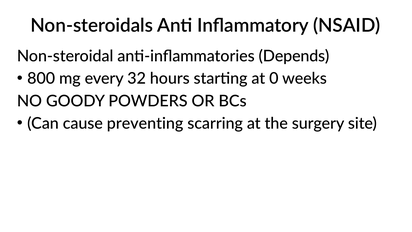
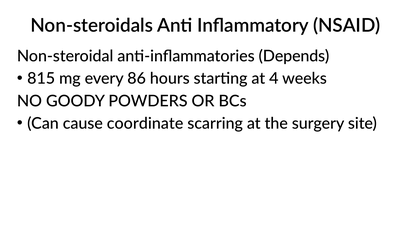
800: 800 -> 815 (41, 79)
32: 32 -> 86 (137, 79)
0: 0 -> 4 (274, 79)
preventing: preventing -> coordinate (145, 123)
